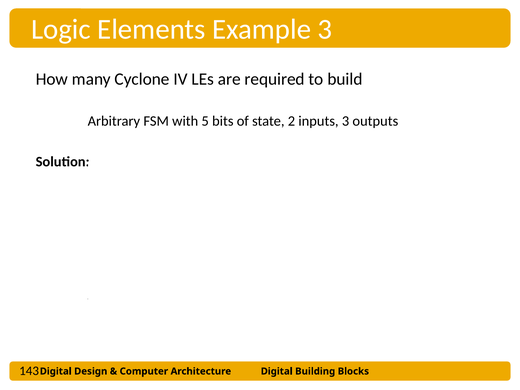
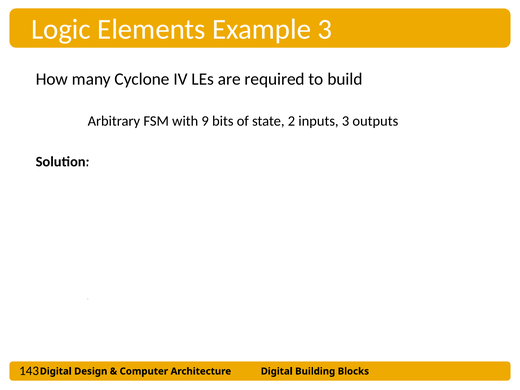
with 5: 5 -> 9 (205, 121)
